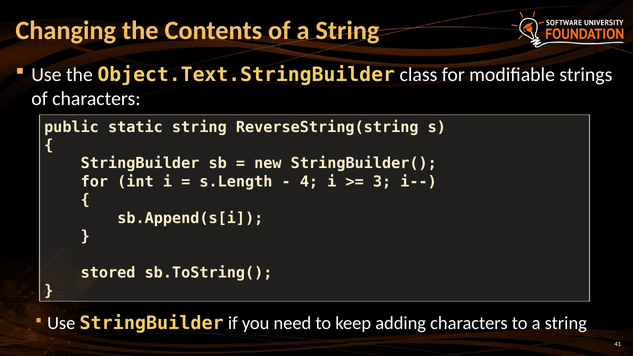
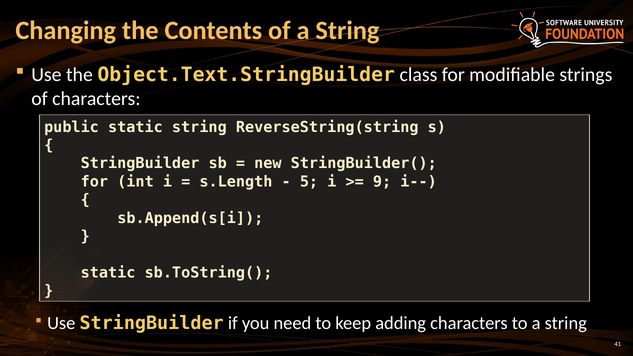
4: 4 -> 5 (309, 182)
3: 3 -> 9 (382, 182)
stored: stored -> static (108, 273)
